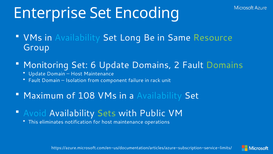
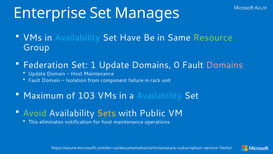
Encoding: Encoding -> Manages (147, 13)
Long: Long -> Have (130, 38)
Monitoring: Monitoring -> Federation (46, 65)
6: 6 -> 1 (93, 65)
2: 2 -> 0 (177, 65)
Domains colour: light green -> pink (225, 65)
108: 108 -> 103 (86, 95)
Avoid colour: light blue -> light green (35, 113)
Sets colour: light green -> yellow (106, 113)
